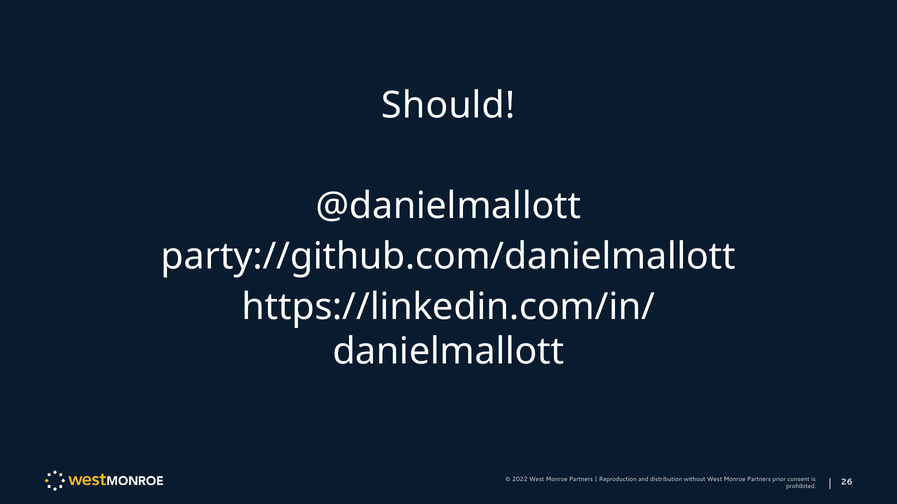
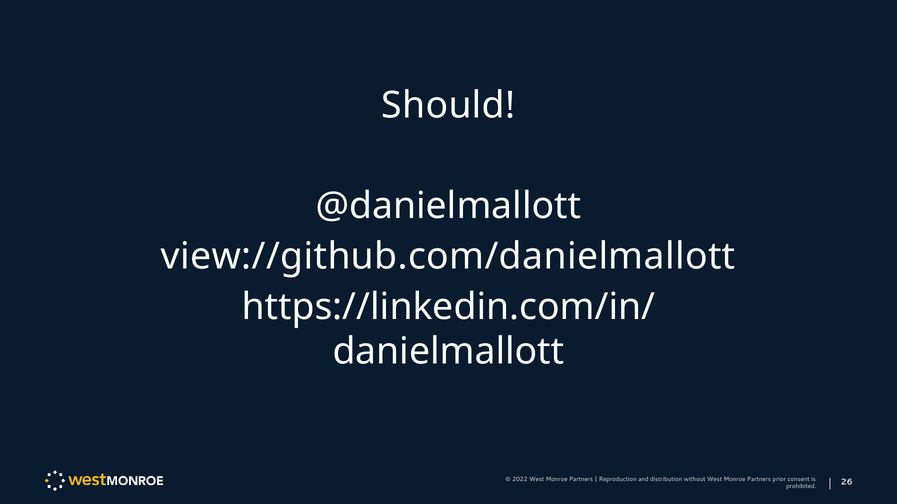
party://github.com/danielmallott: party://github.com/danielmallott -> view://github.com/danielmallott (448, 257)
